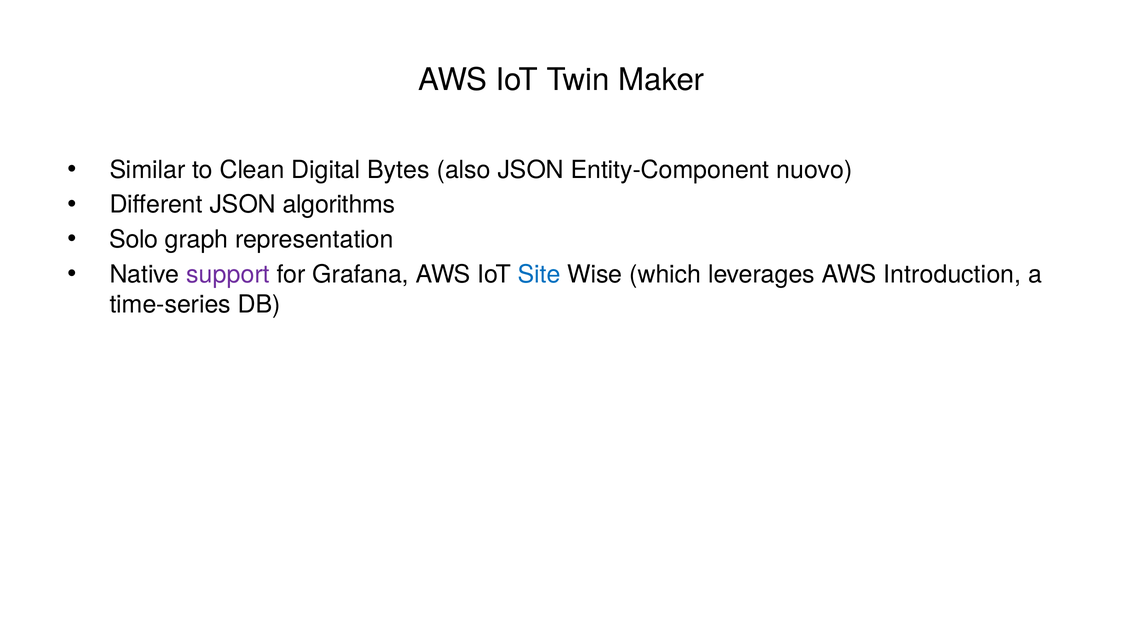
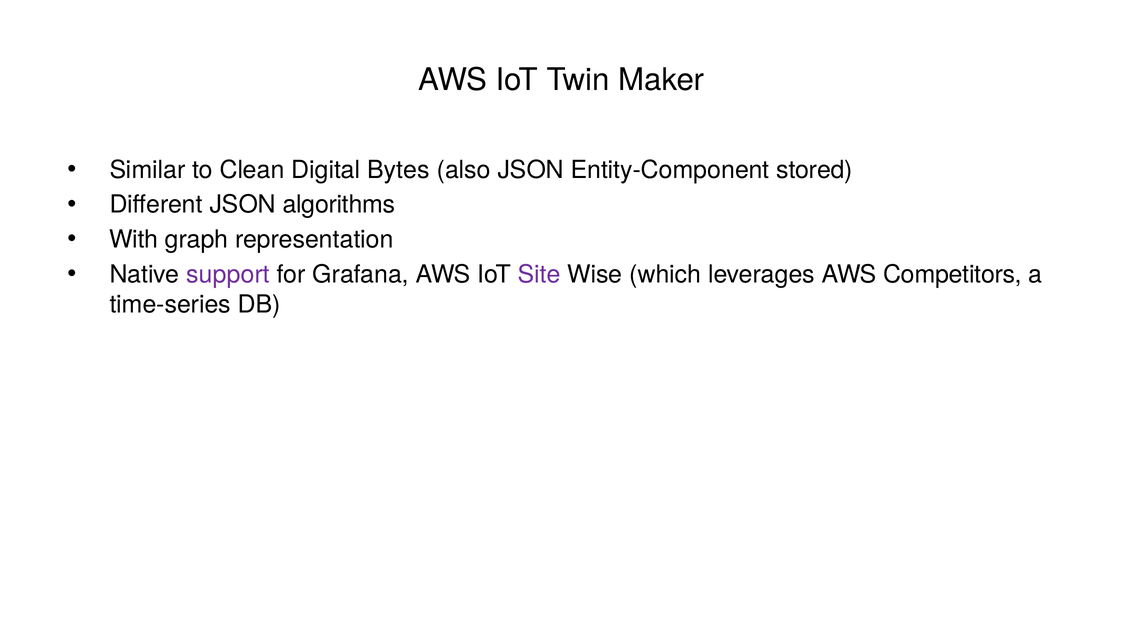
nuovo: nuovo -> stored (815, 170)
Solo: Solo -> With (134, 240)
Site colour: blue -> purple (539, 275)
Introduction: Introduction -> Competitors (953, 275)
